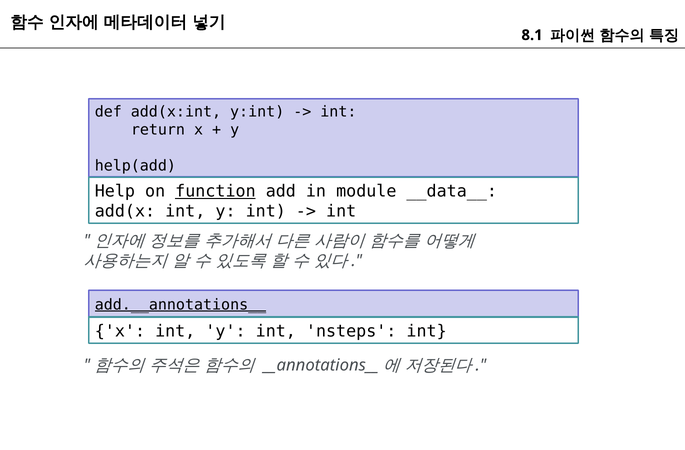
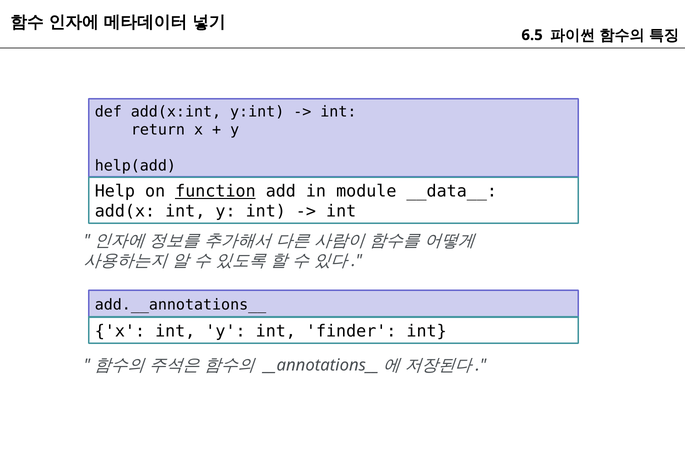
8.1: 8.1 -> 6.5 (532, 35)
add.__annotations__ underline: present -> none (181, 305)
nsteps: nsteps -> finder (351, 331)
